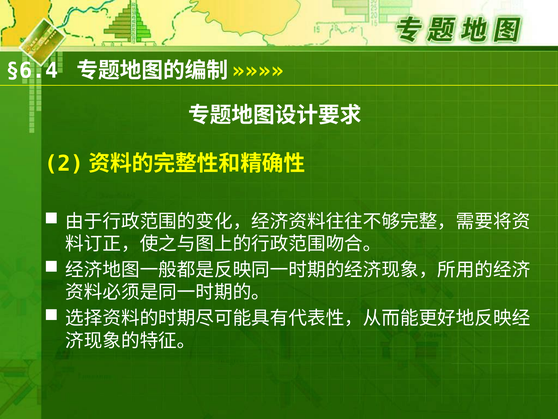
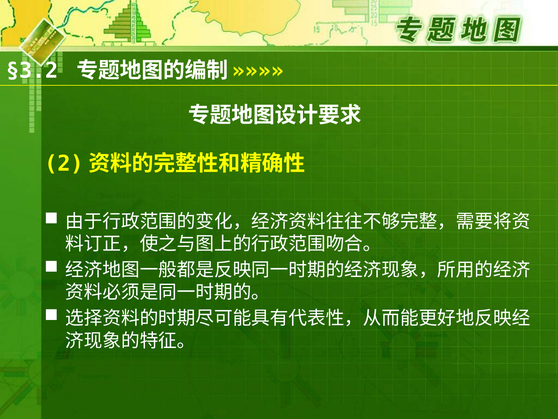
§6.4: §6.4 -> §3.2 (32, 71)
